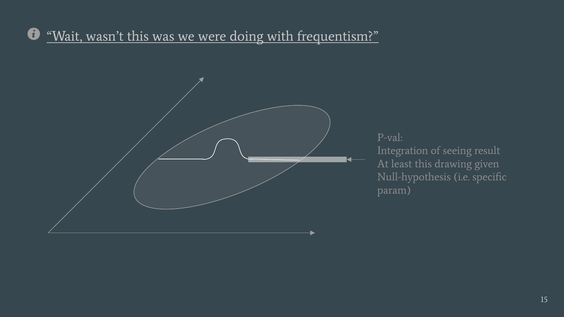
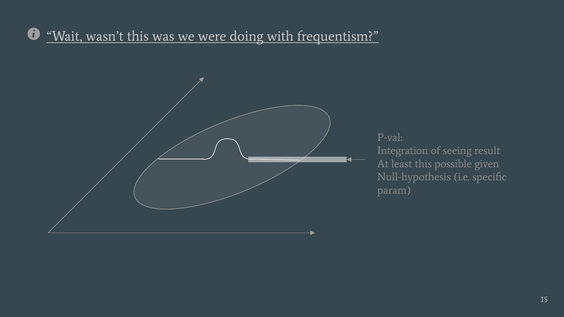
drawing: drawing -> possible (453, 164)
